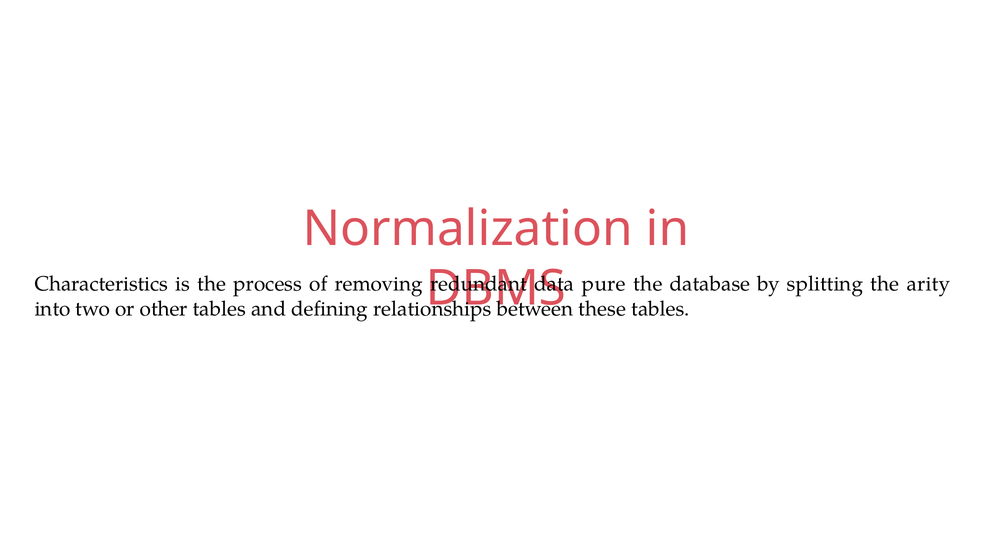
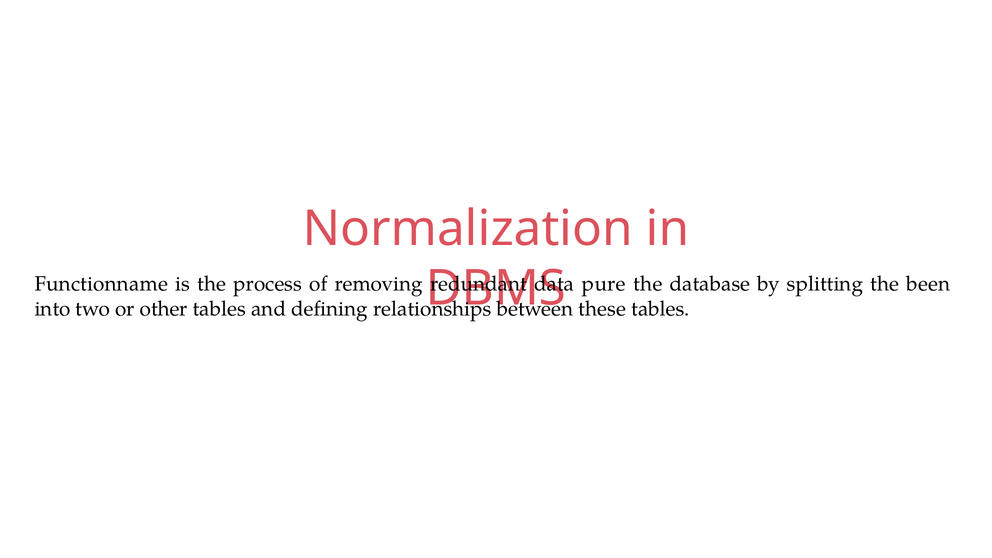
Characteristics: Characteristics -> Functionname (101, 284)
arity: arity -> been (928, 284)
